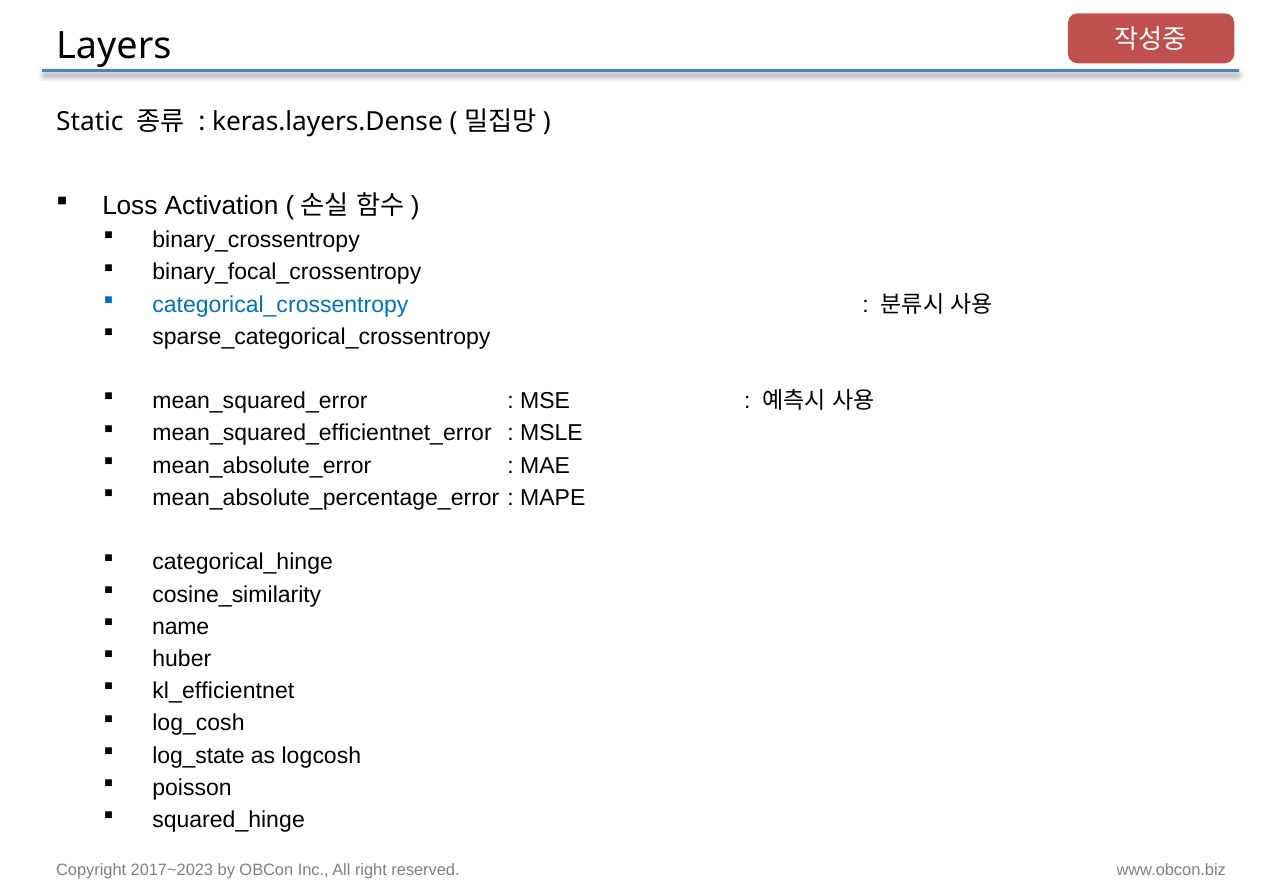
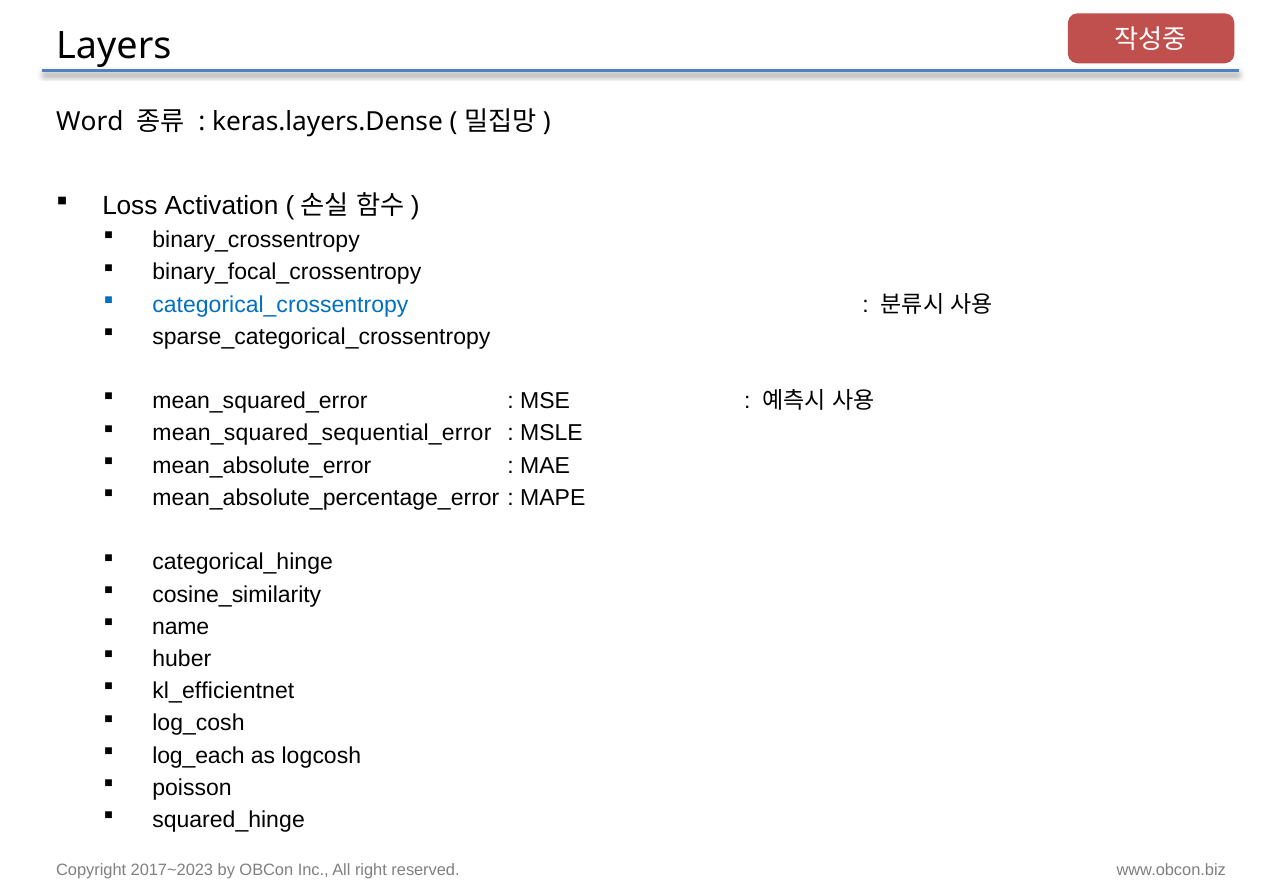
Static: Static -> Word (90, 122)
mean_squared_efficientnet_error: mean_squared_efficientnet_error -> mean_squared_sequential_error (322, 434)
log_state: log_state -> log_each (199, 756)
